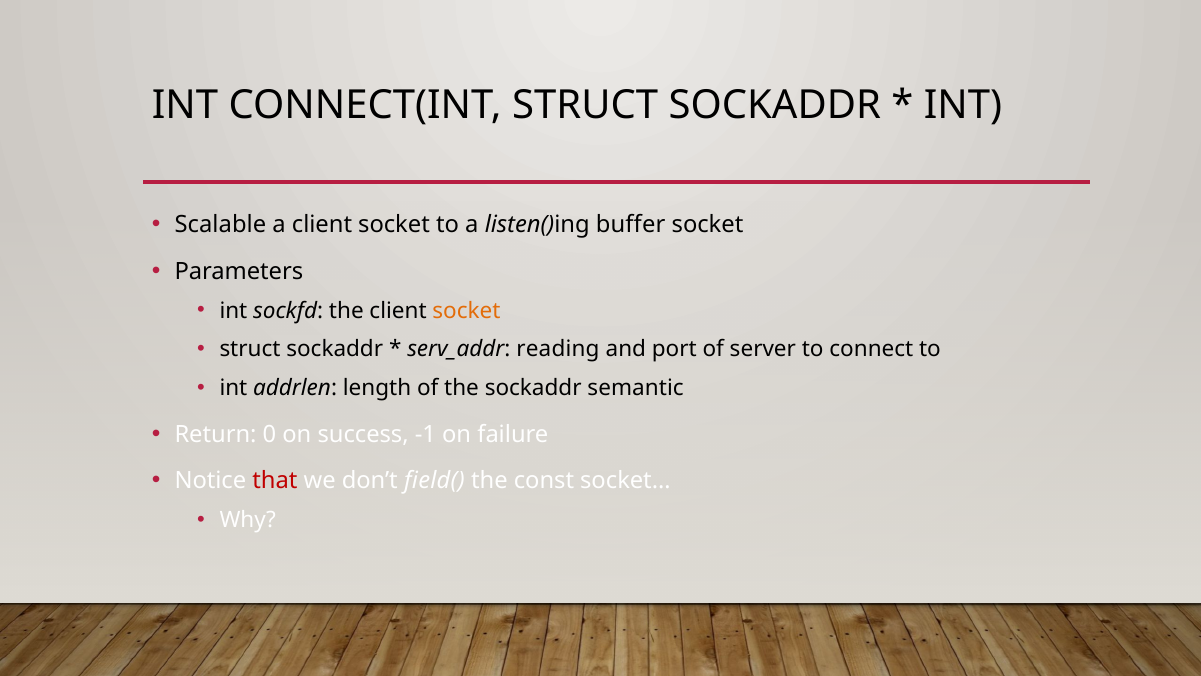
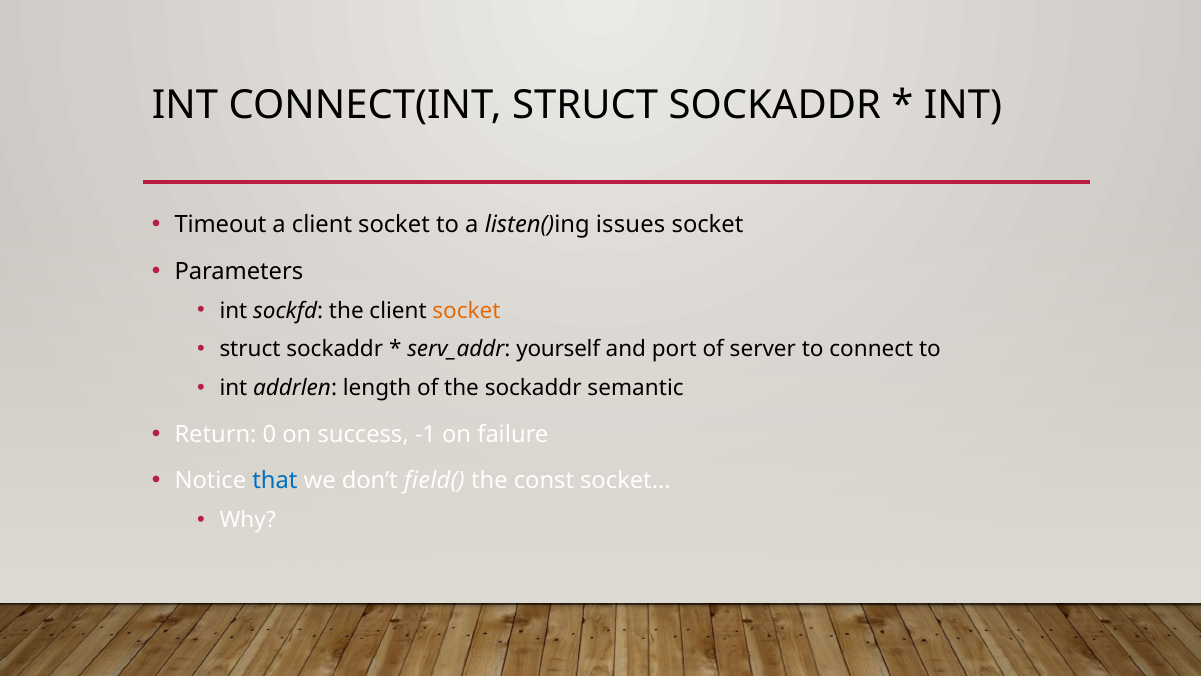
Scalable: Scalable -> Timeout (220, 225)
buffer: buffer -> issues (631, 225)
reading: reading -> yourself (558, 349)
that colour: red -> blue (275, 481)
